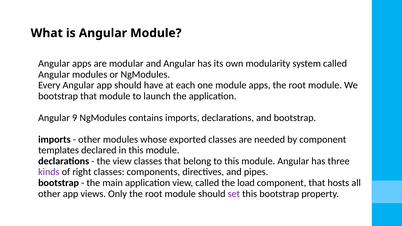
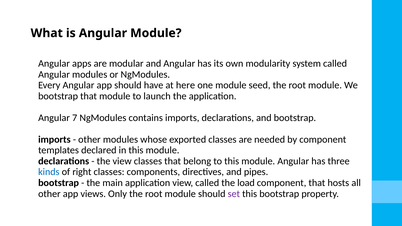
each: each -> here (185, 85)
module apps: apps -> seed (260, 85)
9: 9 -> 7 (75, 118)
kinds colour: purple -> blue (49, 172)
